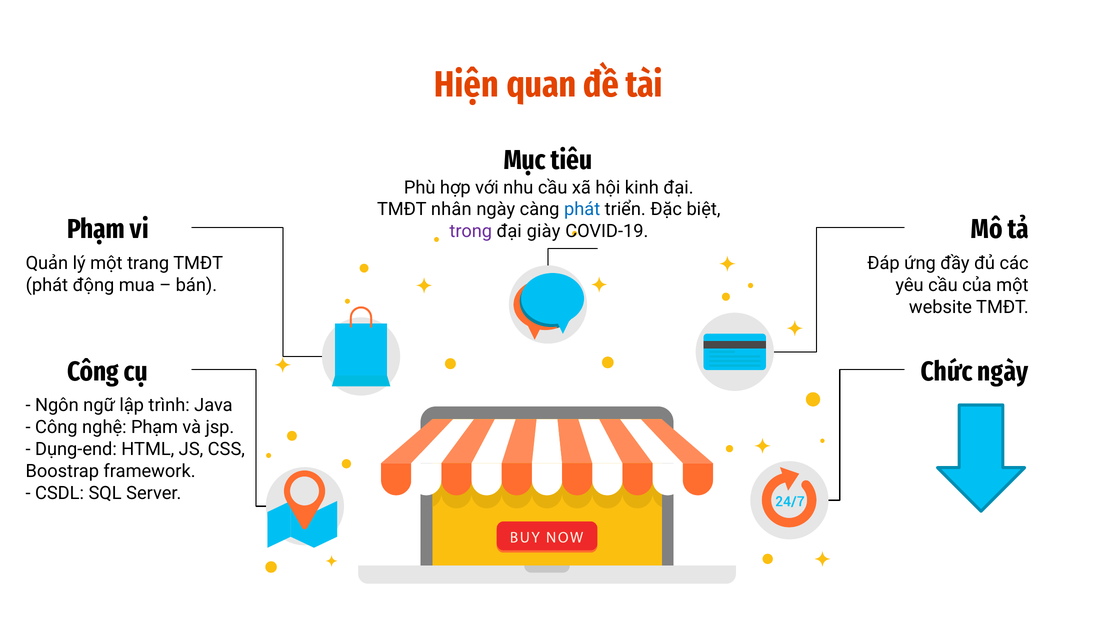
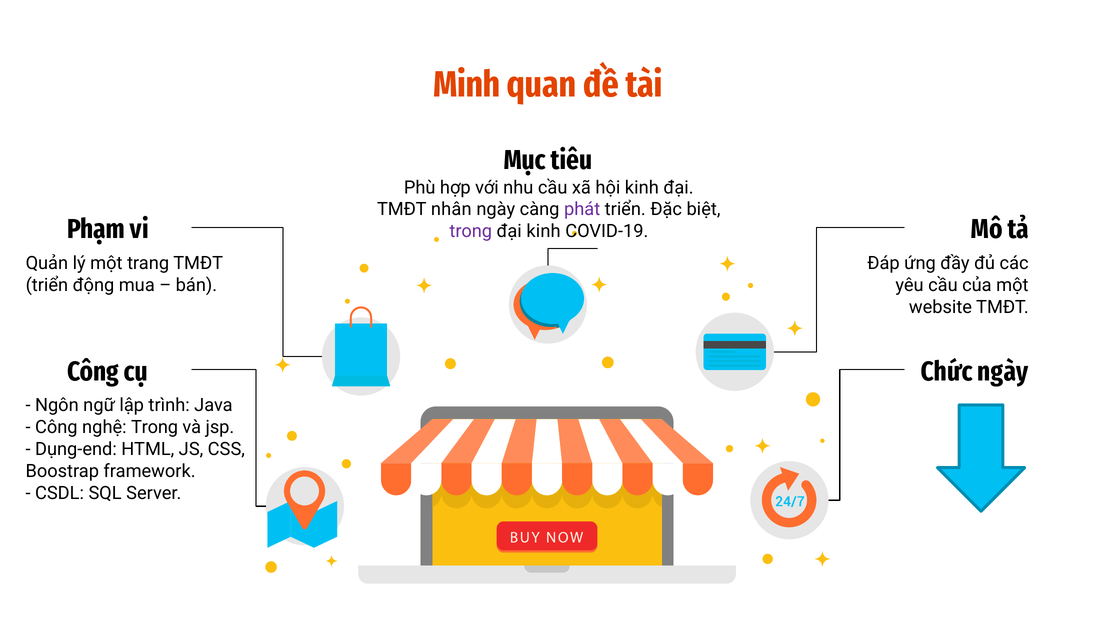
Hiện: Hiện -> Minh (467, 85)
phát colour: blue -> purple (582, 209)
đại giày: giày -> kinh (544, 231)
phát: phát -> triển (47, 285)
nghệ Phạm: Phạm -> Trong (155, 427)
